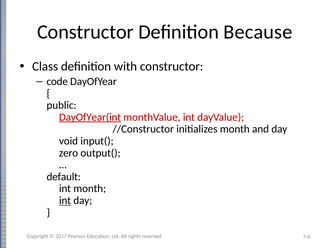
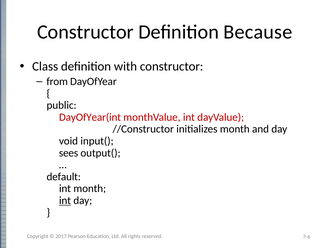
code: code -> from (57, 81)
DayOfYear(int underline: present -> none (90, 117)
zero: zero -> sees (69, 153)
